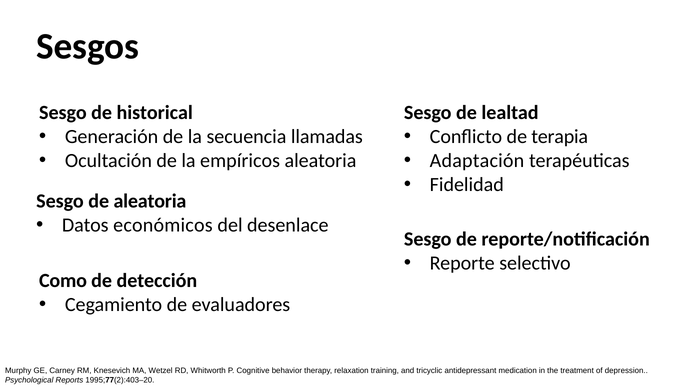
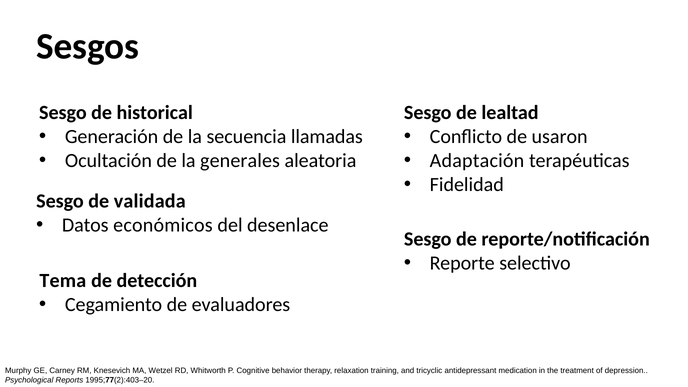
terapia: terapia -> usaron (560, 137)
empíricos: empíricos -> generales (240, 161)
de aleatoria: aleatoria -> validada (150, 201)
Como: Como -> Tema (63, 281)
